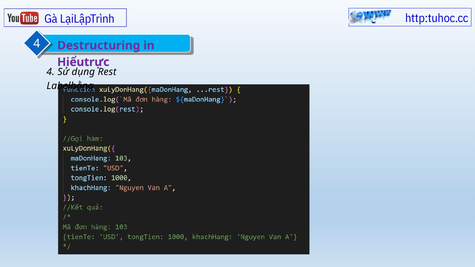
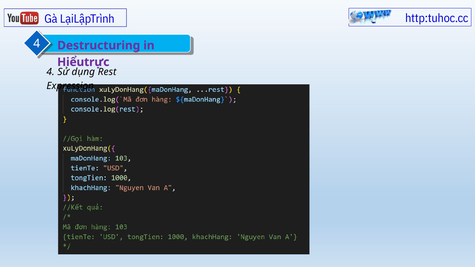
Labelbằng: Labelbằng -> Expression (70, 86)
